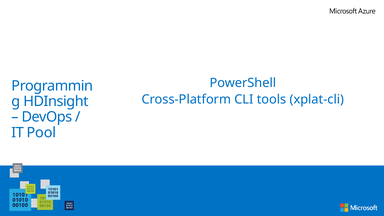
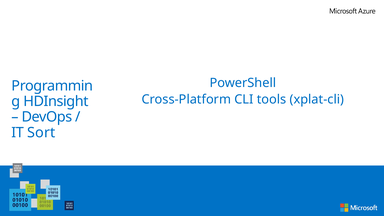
Pool: Pool -> Sort (41, 133)
